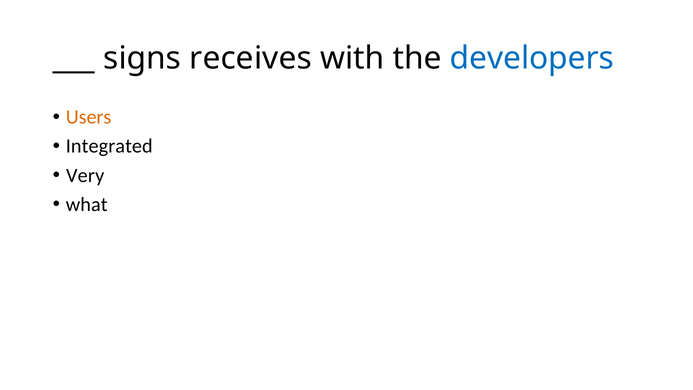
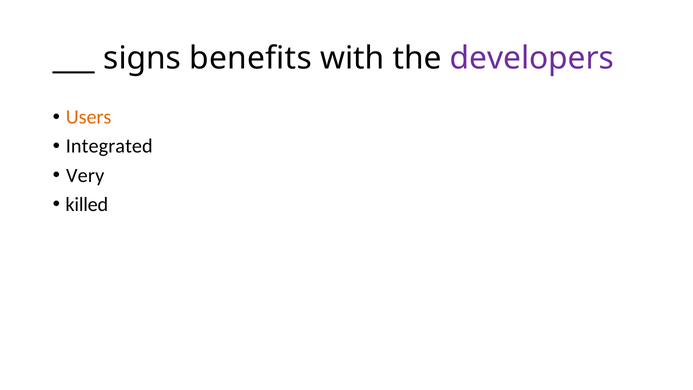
receives: receives -> benefits (251, 58)
developers colour: blue -> purple (532, 58)
what: what -> killed (87, 204)
